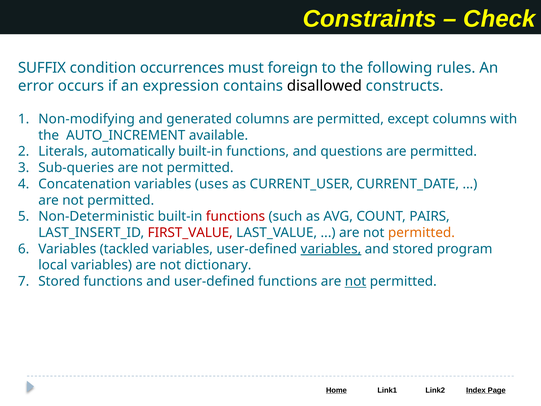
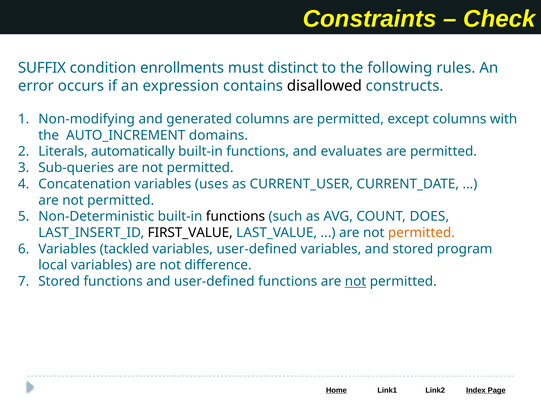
occurrences: occurrences -> enrollments (182, 68)
foreign: foreign -> distinct (293, 68)
available: available -> domains (218, 135)
questions: questions -> evaluates (351, 151)
functions colour: red -> black (236, 216)
PAIRS: PAIRS -> DOES (429, 216)
FIRST_VALUE colour: red -> black (190, 233)
variables underline: present -> none (331, 249)
dictionary: dictionary -> difference (218, 265)
